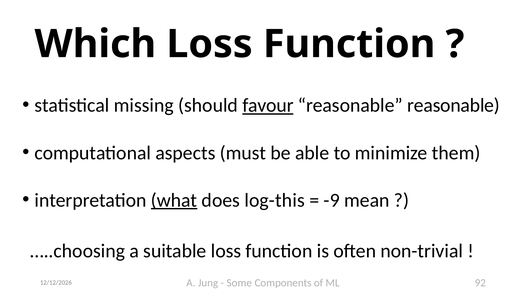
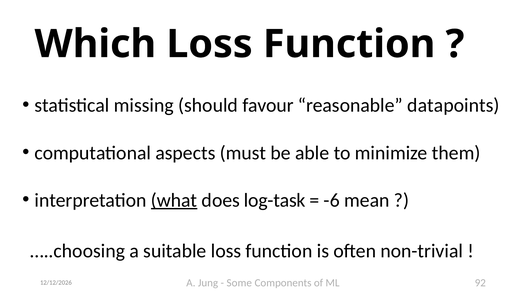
favour underline: present -> none (268, 105)
reasonable reasonable: reasonable -> datapoints (453, 105)
log-this: log-this -> log-task (275, 200)
-9: -9 -> -6 (332, 200)
